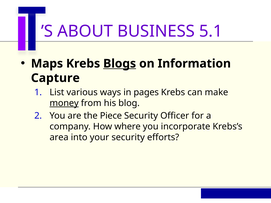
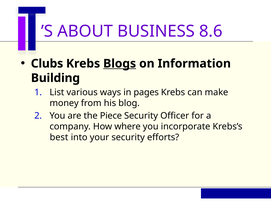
5.1: 5.1 -> 8.6 (211, 31)
Maps: Maps -> Clubs (47, 64)
Capture: Capture -> Building (55, 78)
money underline: present -> none (64, 103)
area: area -> best (59, 138)
